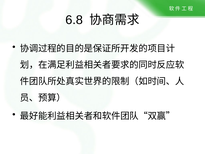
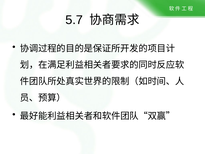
6.8: 6.8 -> 5.7 (74, 20)
